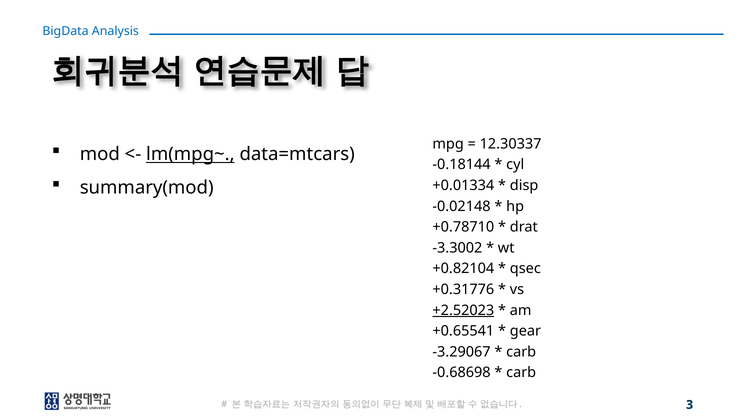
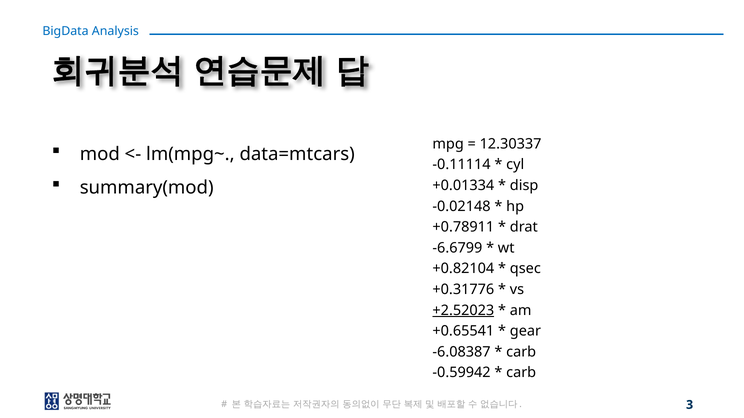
lm(mpg~ underline: present -> none (190, 155)
-0.18144: -0.18144 -> -0.11114 (462, 165)
+0.78710: +0.78710 -> +0.78911 (463, 227)
-3.3002: -3.3002 -> -6.6799 (457, 248)
-3.29067: -3.29067 -> -6.08387 (462, 352)
-0.68698: -0.68698 -> -0.59942 (462, 373)
